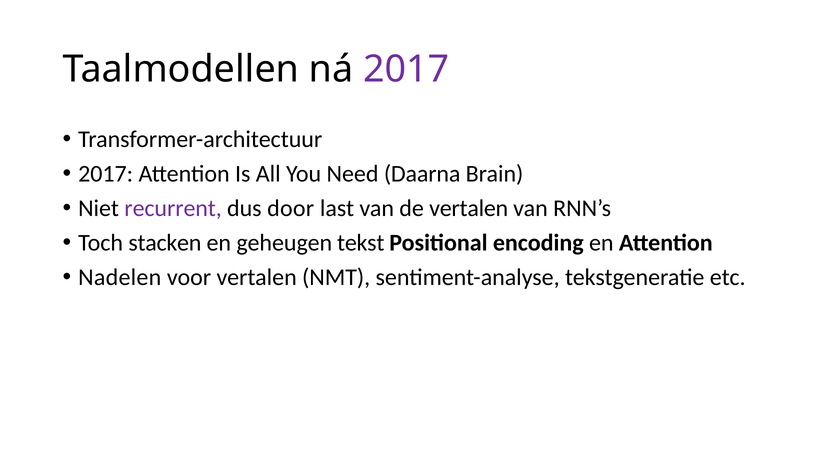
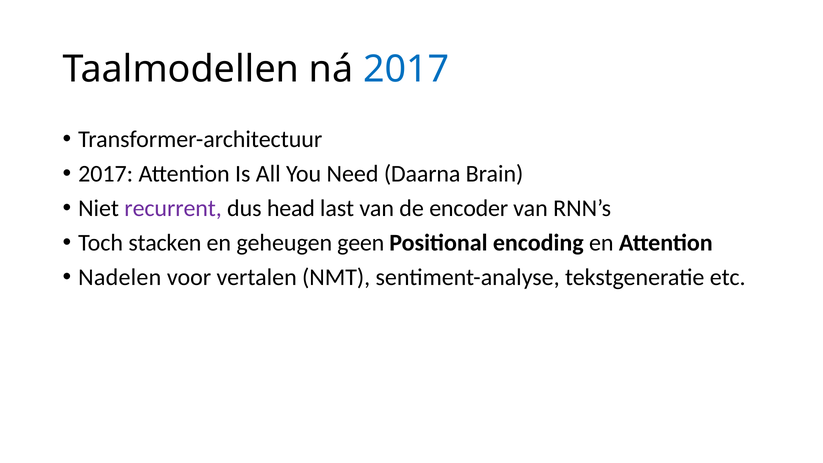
2017 colour: purple -> blue (406, 69)
door: door -> head (291, 208)
de vertalen: vertalen -> encoder (469, 208)
tekst: tekst -> geen (361, 243)
